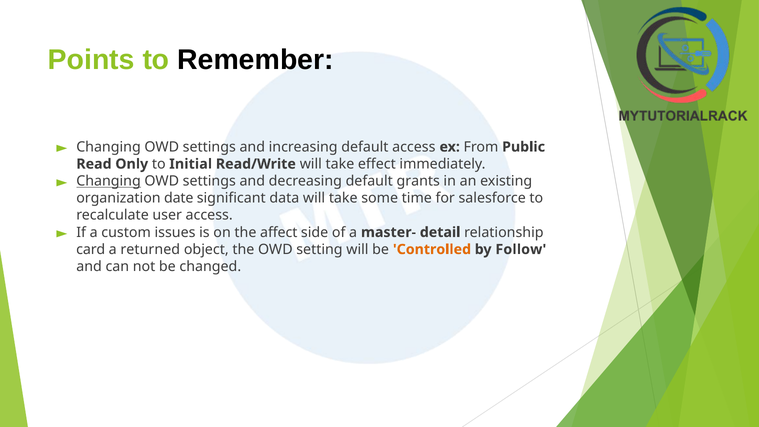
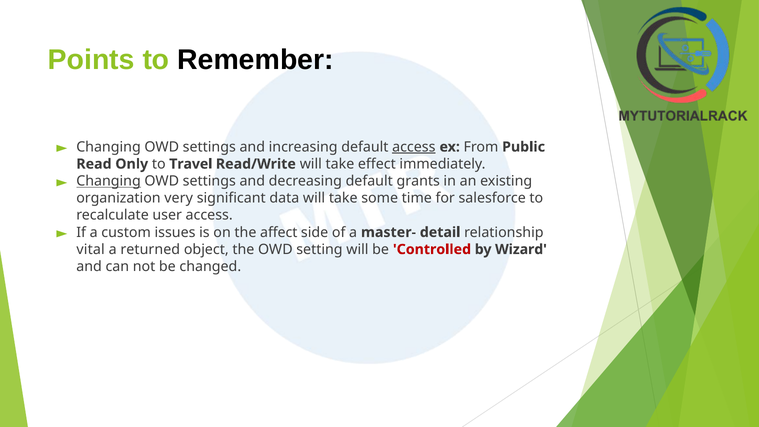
access underline: none -> present (414, 147)
Initial: Initial -> Travel (191, 164)
date: date -> very (179, 198)
card: card -> vital (91, 249)
Controlled colour: orange -> red (432, 249)
Follow: Follow -> Wizard (521, 249)
